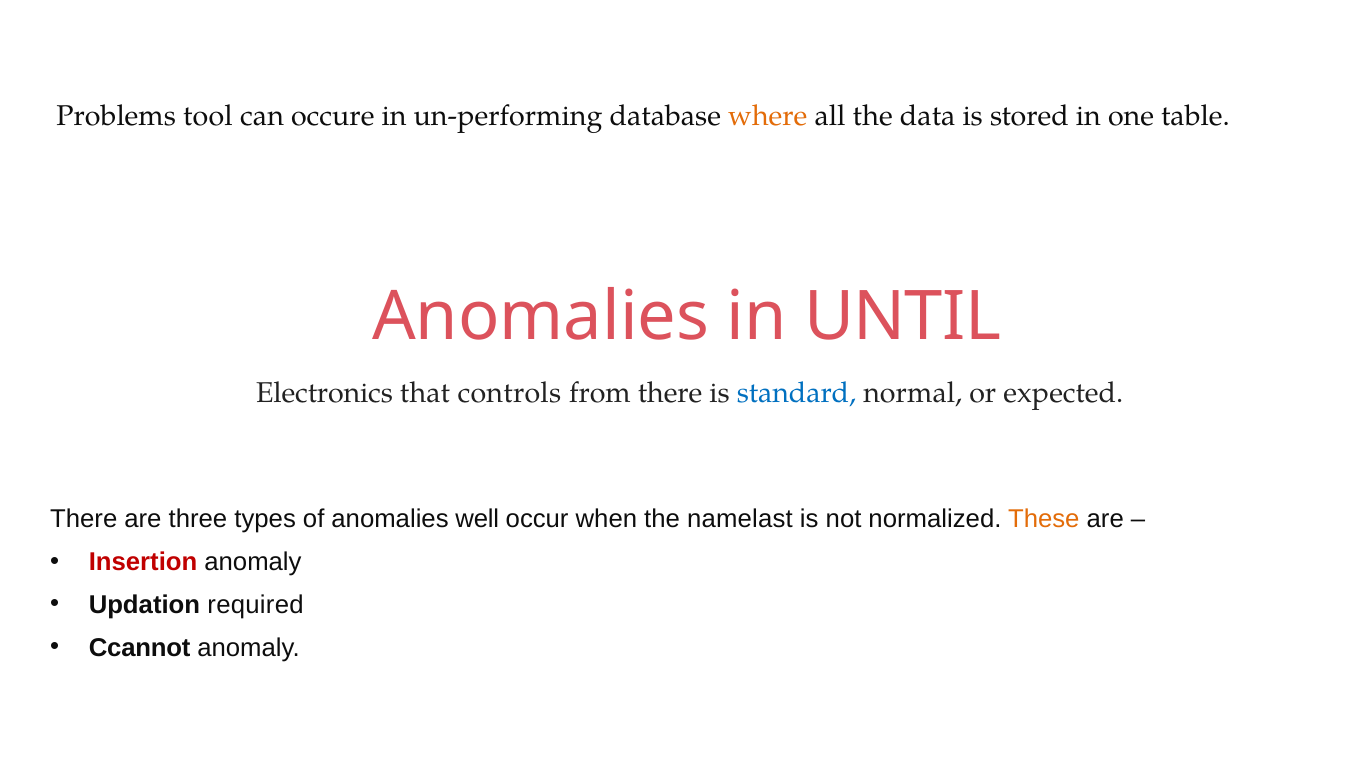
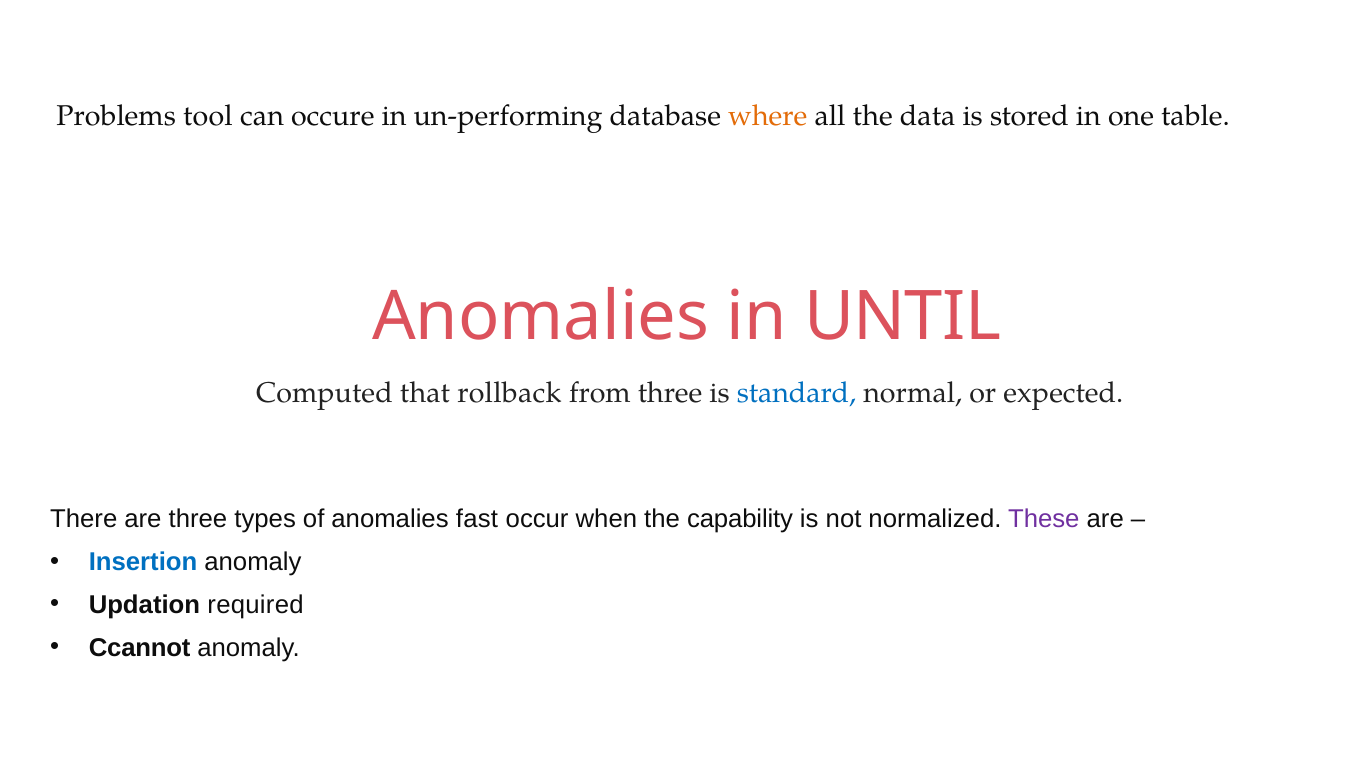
Electronics: Electronics -> Computed (324, 394)
controls: controls -> rollback (509, 394)
from there: there -> three (670, 394)
well: well -> fast (477, 520)
namelast: namelast -> capability (740, 520)
These colour: orange -> purple (1044, 520)
Insertion colour: red -> blue (143, 563)
